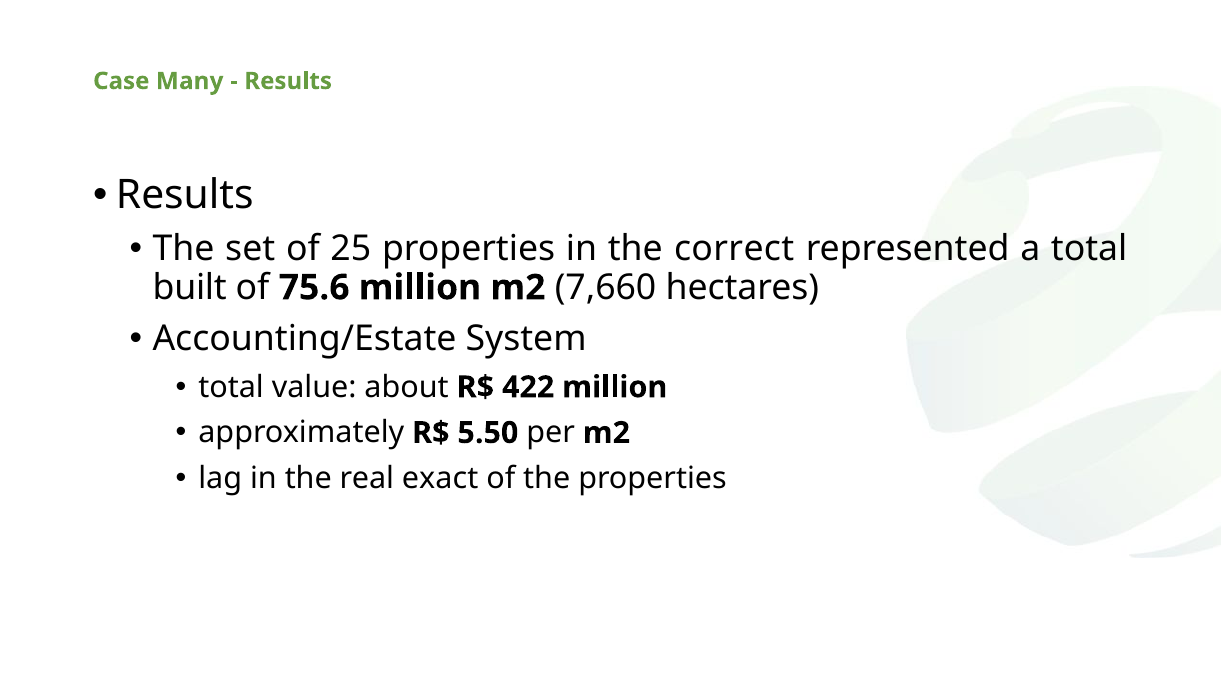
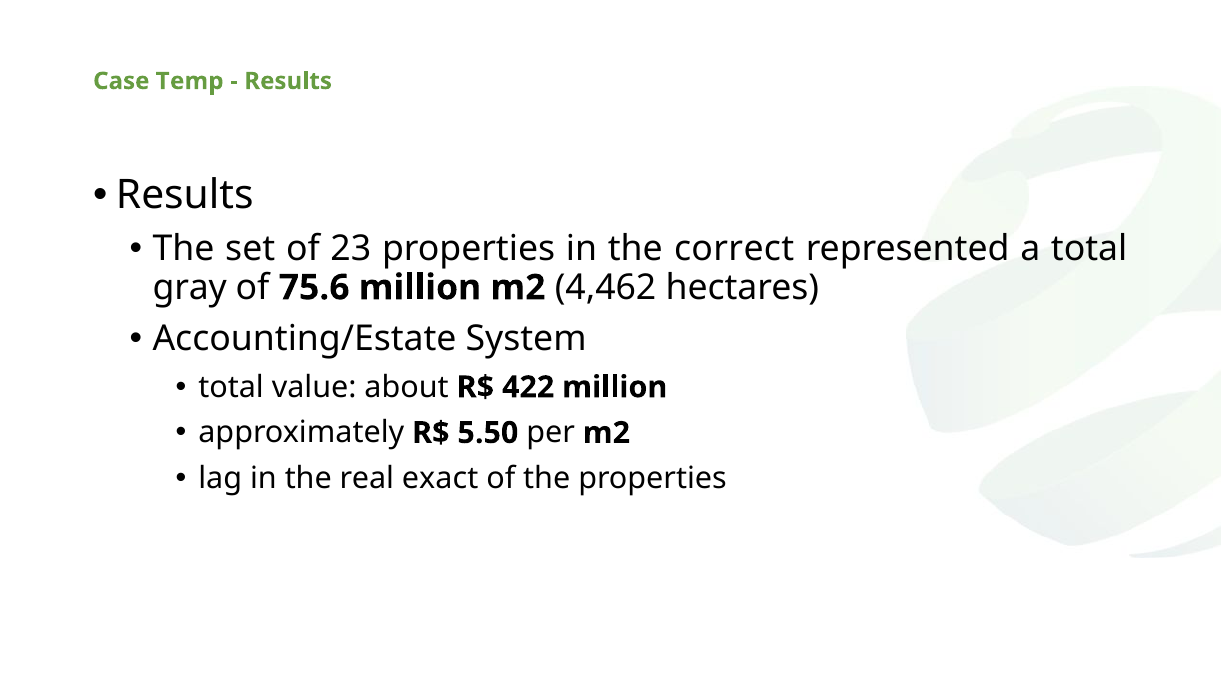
Many: Many -> Temp (190, 81)
25: 25 -> 23 (351, 249)
built: built -> gray (190, 287)
7,660: 7,660 -> 4,462 (606, 287)
